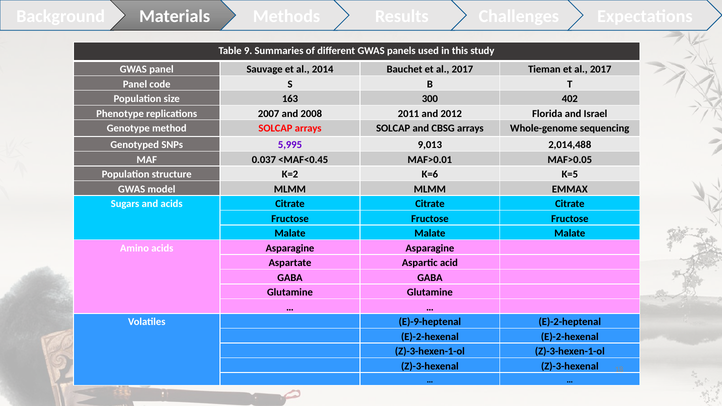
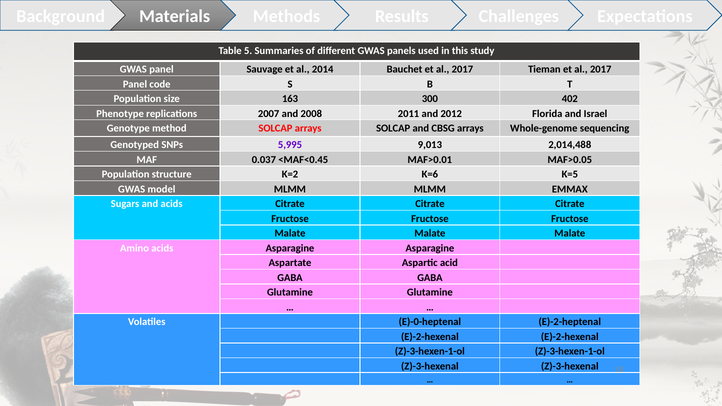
9: 9 -> 5 (248, 51)
E)-9-heptenal: E)-9-heptenal -> E)-0-heptenal (430, 322)
